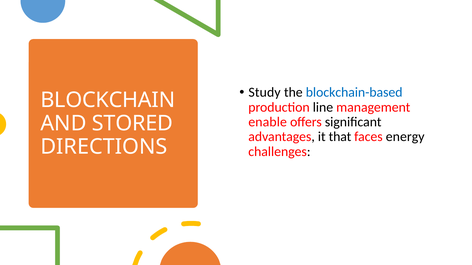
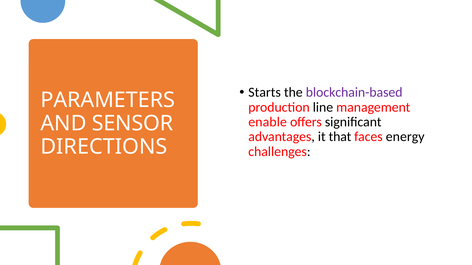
Study: Study -> Starts (265, 93)
blockchain-based colour: blue -> purple (354, 93)
BLOCKCHAIN: BLOCKCHAIN -> PARAMETERS (108, 100)
STORED: STORED -> SENSOR (132, 124)
